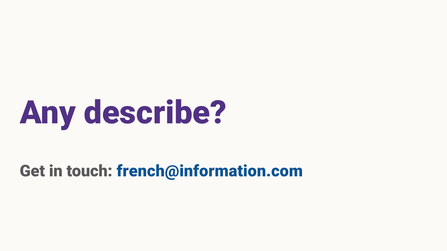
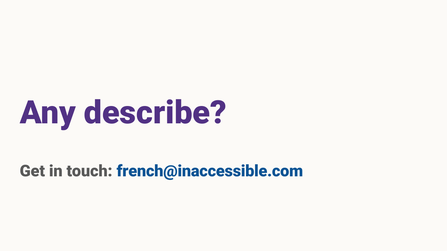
french@information.com: french@information.com -> french@inaccessible.com (210, 172)
